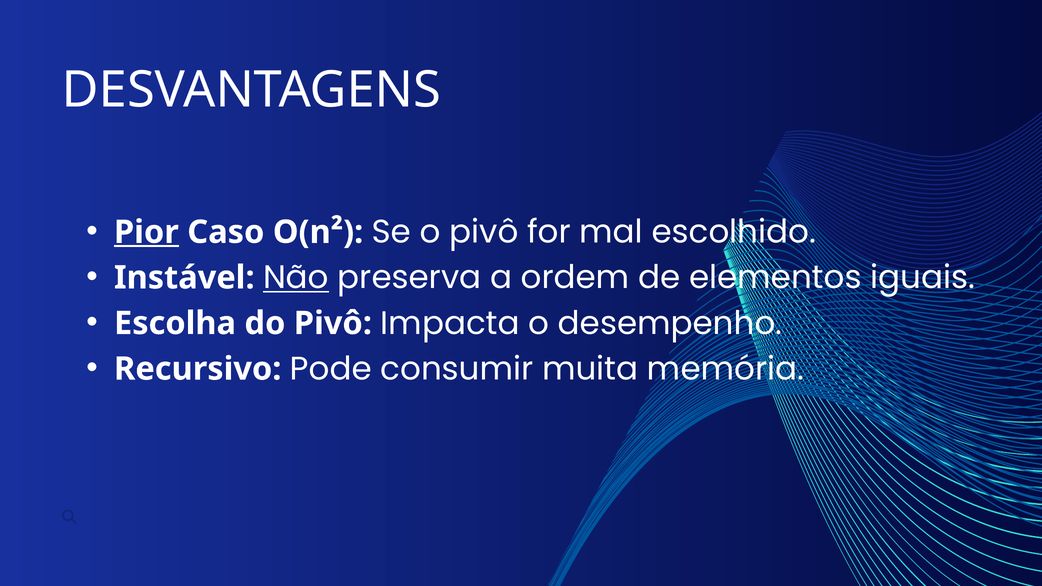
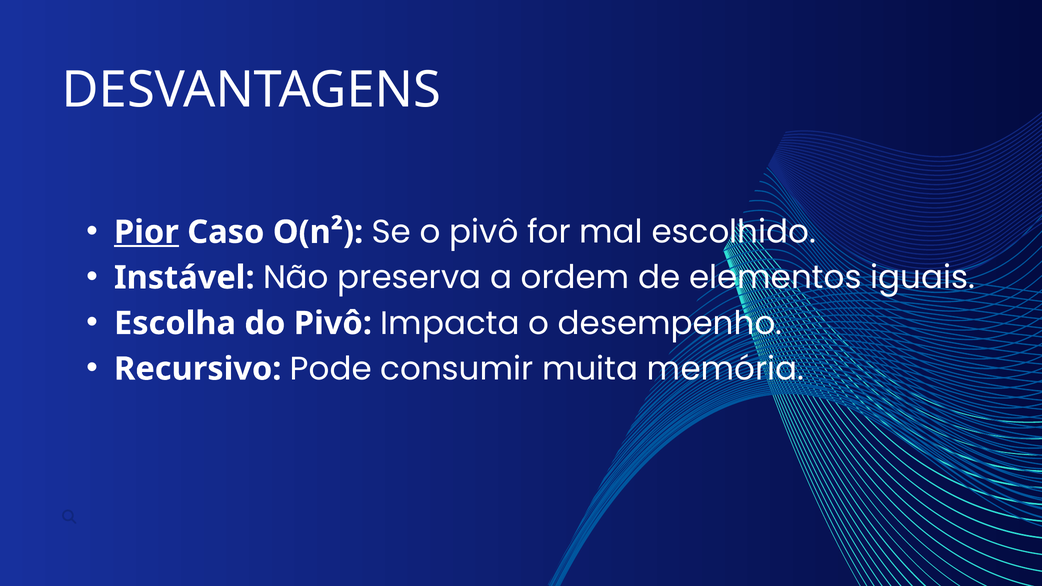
Não underline: present -> none (296, 278)
